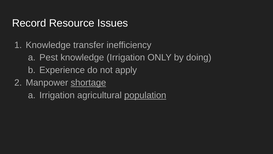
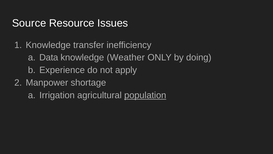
Record: Record -> Source (29, 23)
Pest: Pest -> Data (49, 57)
knowledge Irrigation: Irrigation -> Weather (126, 57)
shortage underline: present -> none (88, 83)
